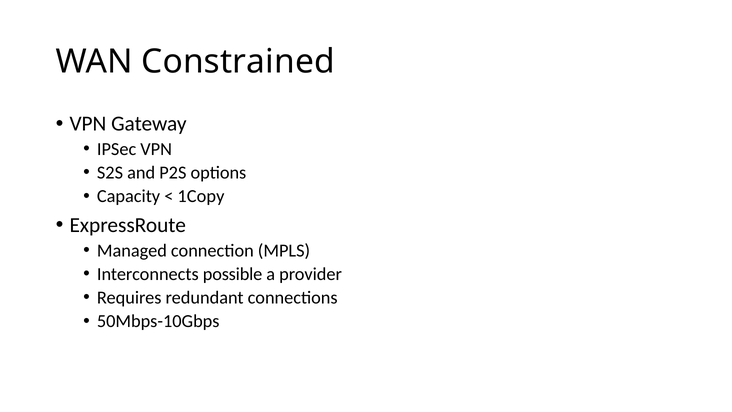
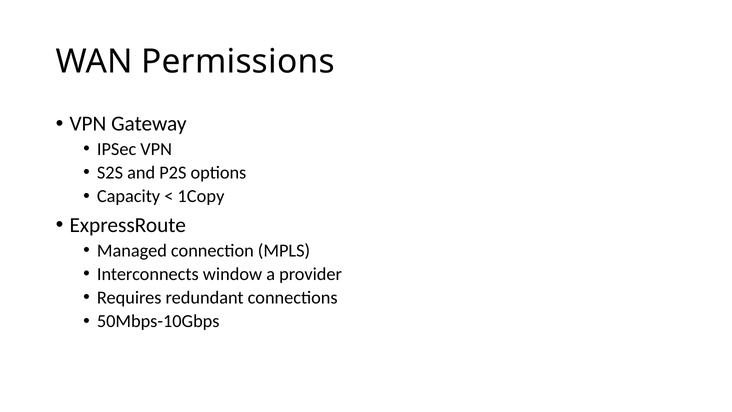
Constrained: Constrained -> Permissions (238, 61)
possible: possible -> window (232, 274)
